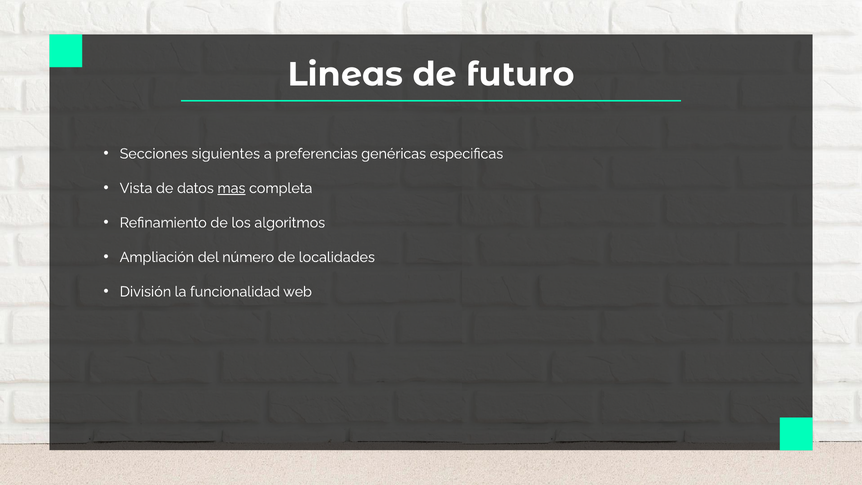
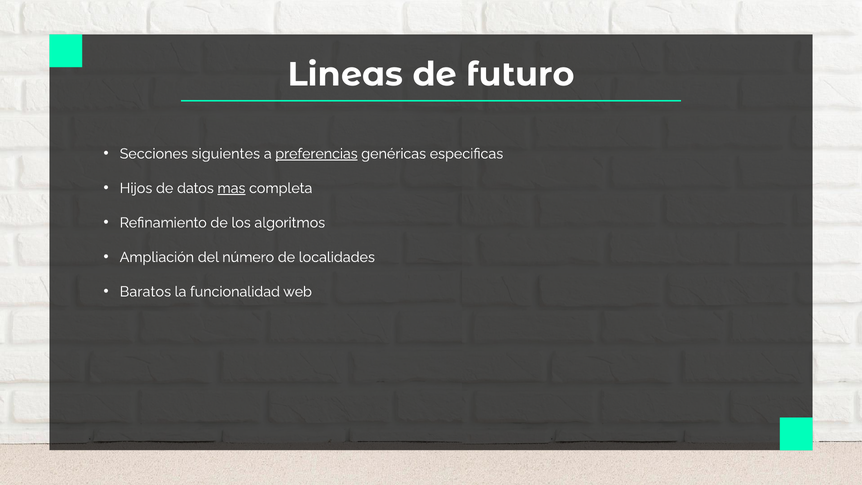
preferencias underline: none -> present (316, 154)
Vista: Vista -> Hijos (136, 188)
División: División -> Baratos (145, 292)
